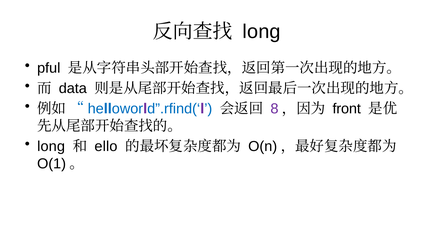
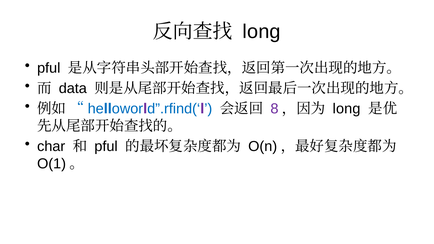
front: front -> long (347, 109)
long: long -> char (51, 146)
ello: ello -> pful (106, 146)
